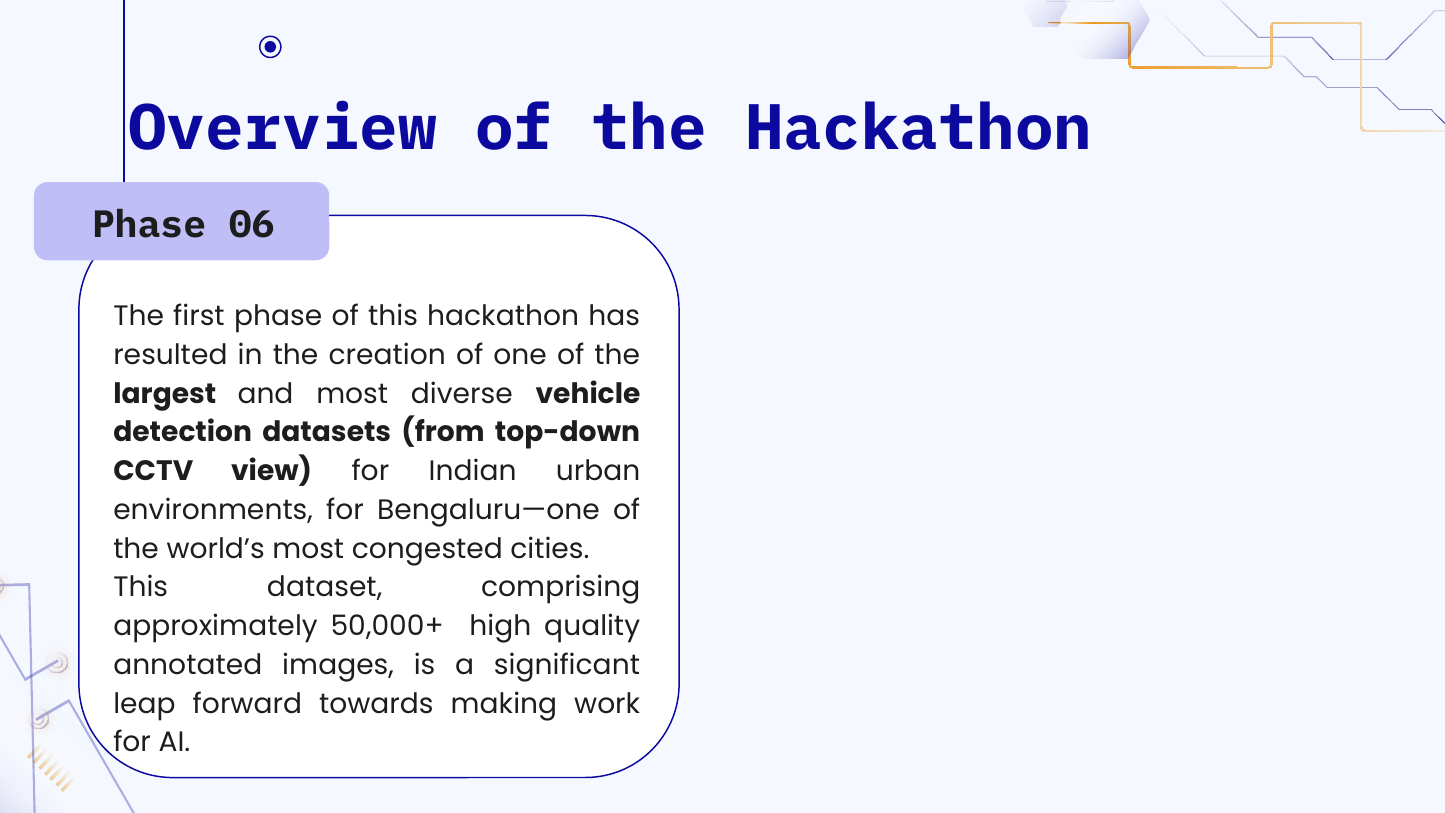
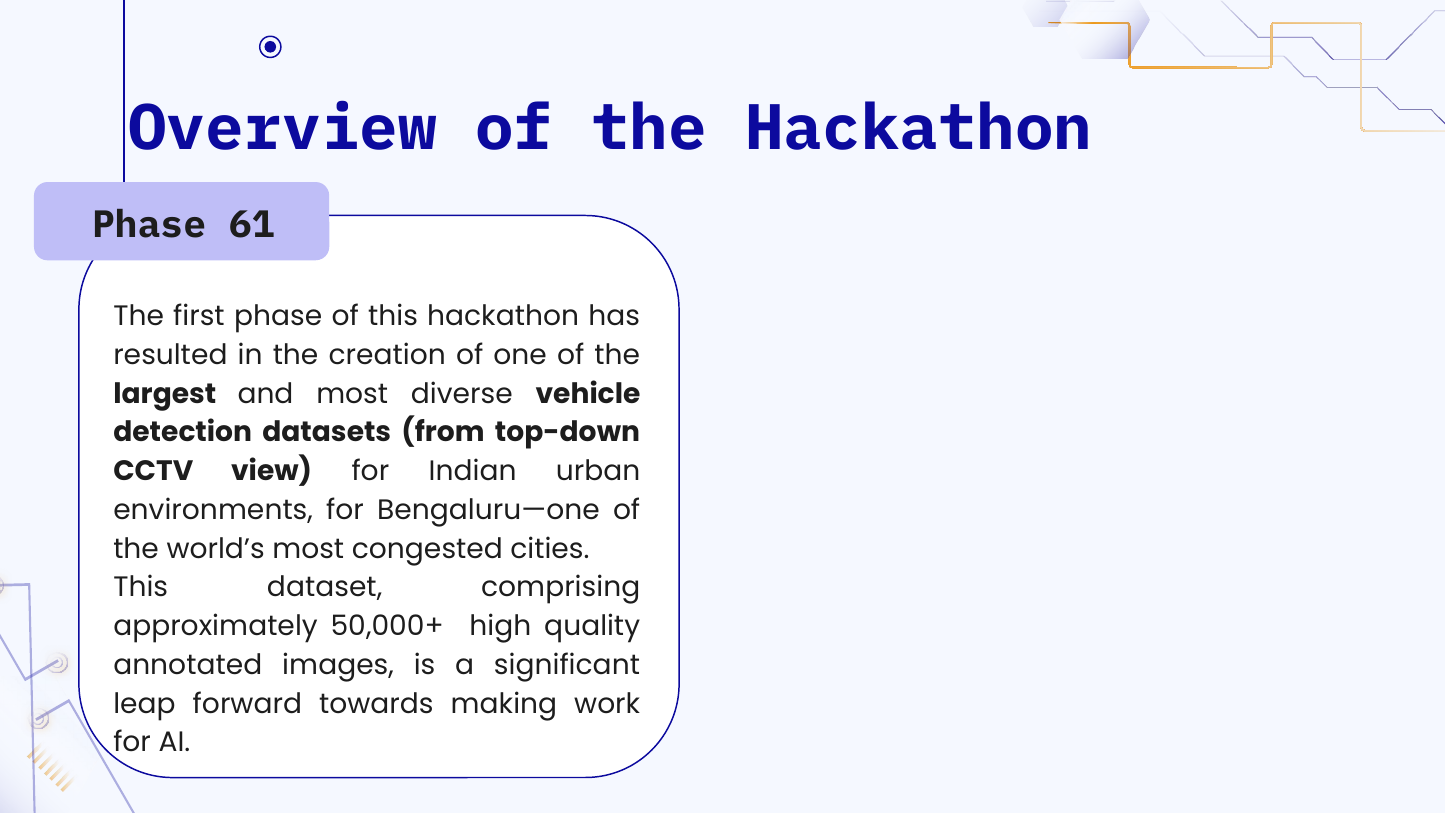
06: 06 -> 61 (252, 225)
